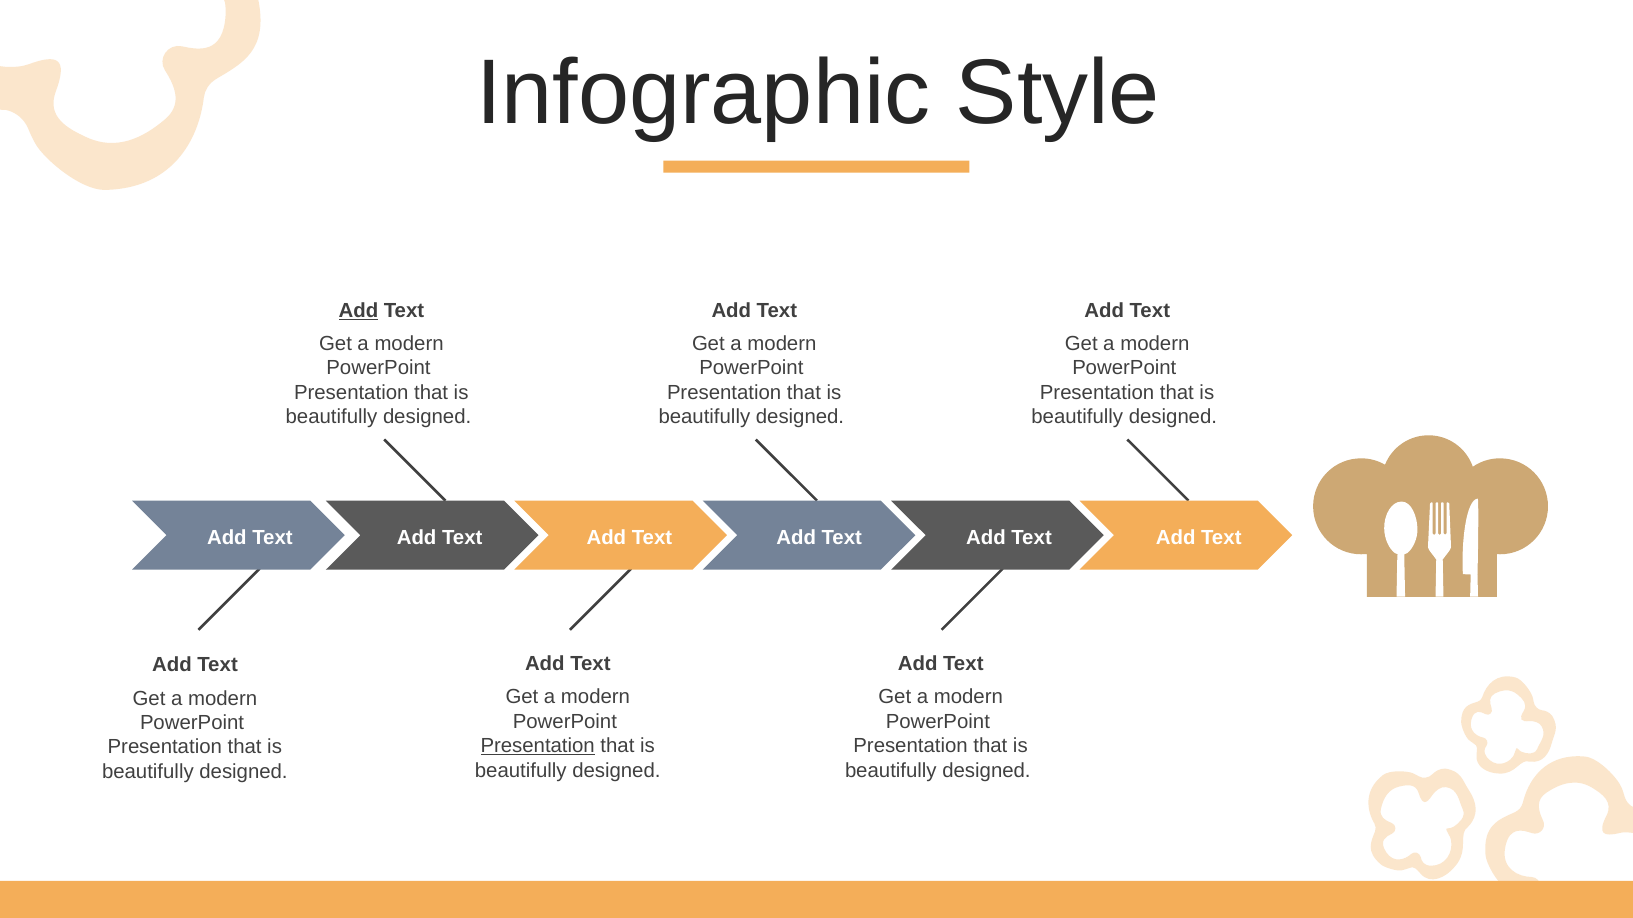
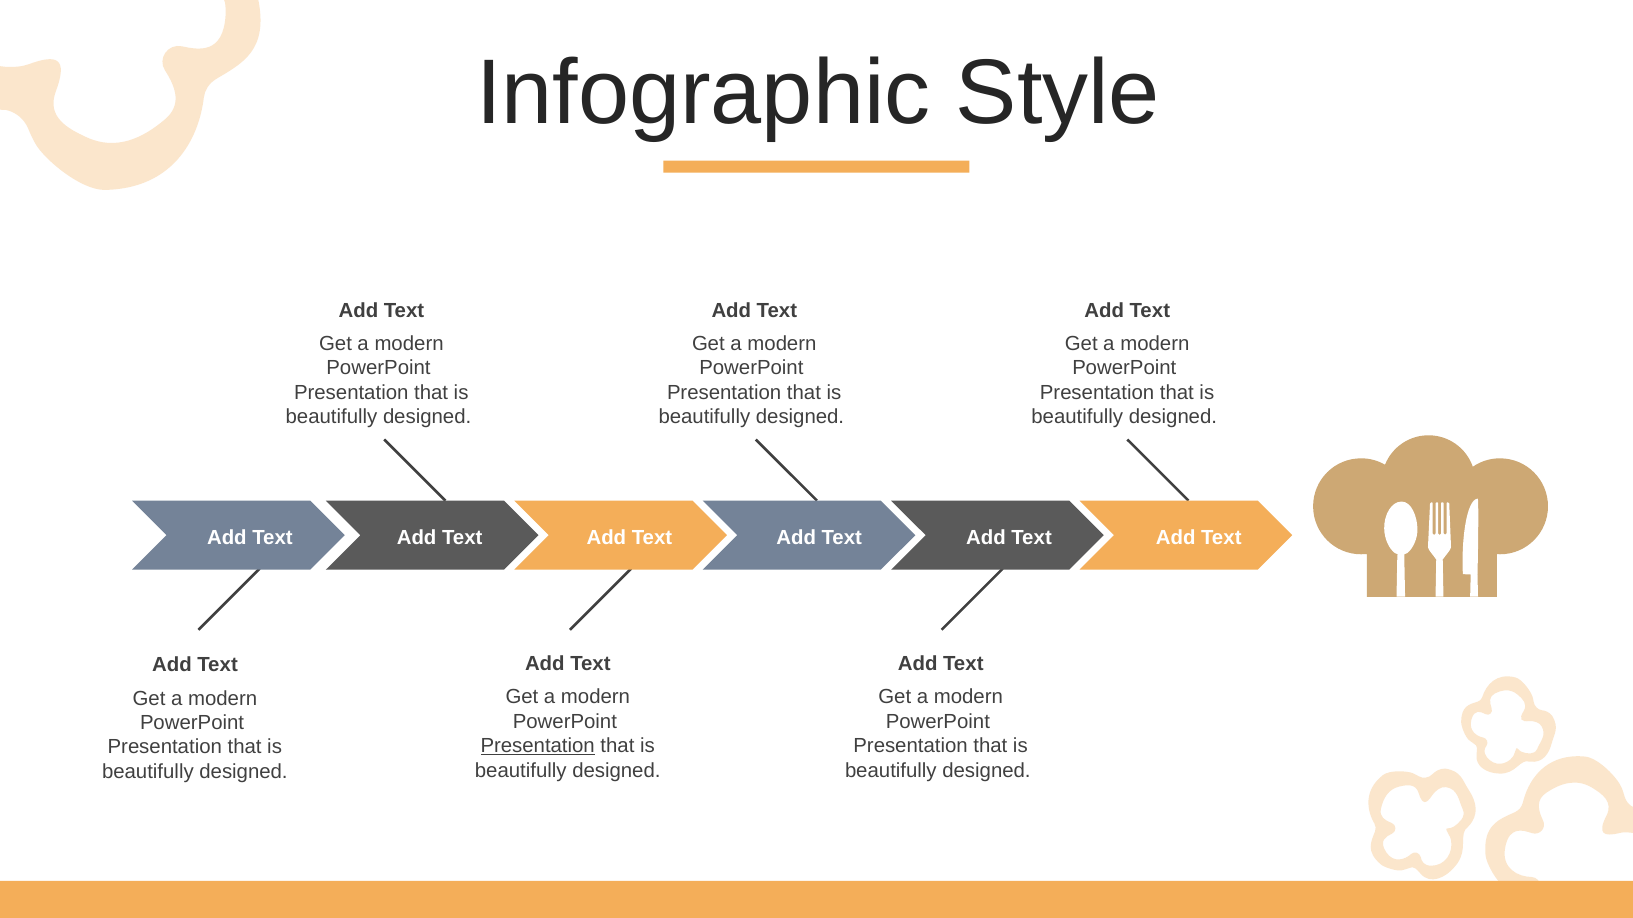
Add underline: present -> none (358, 311)
